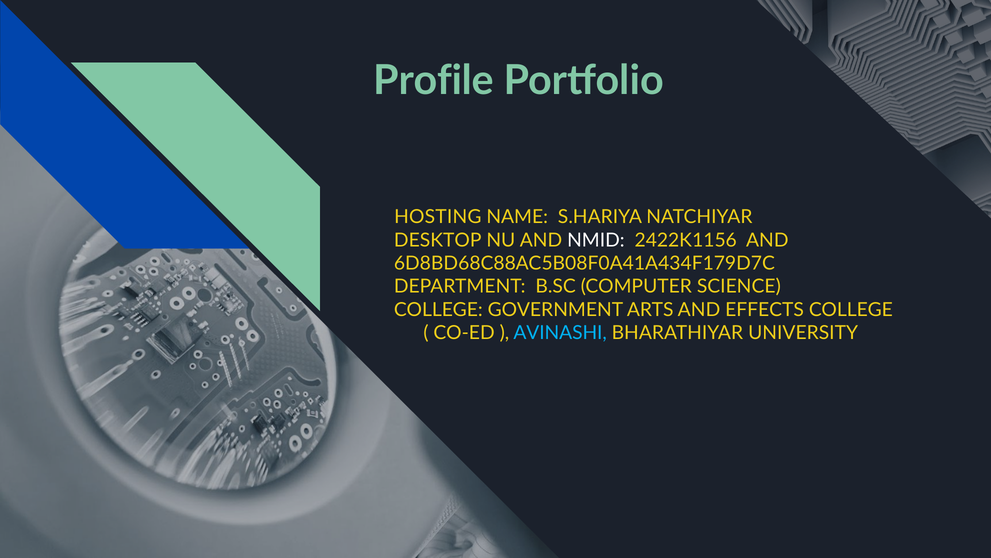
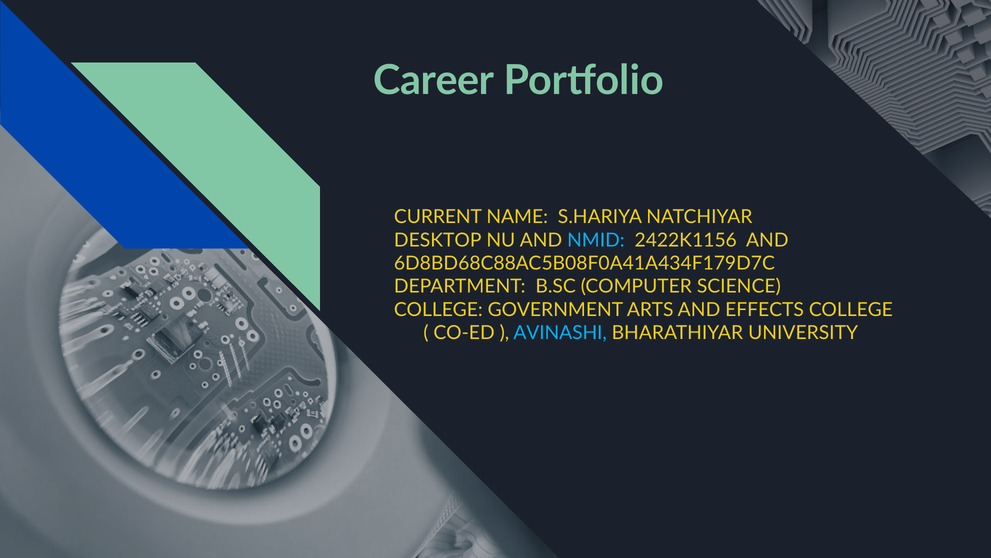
Profile: Profile -> Career (434, 81)
HOSTING: HOSTING -> CURRENT (438, 217)
NMID colour: white -> light blue (596, 240)
